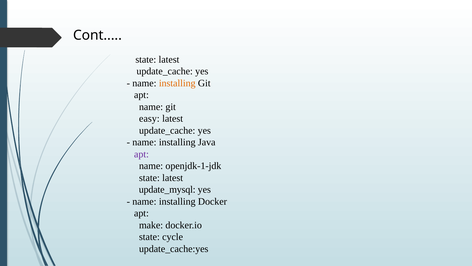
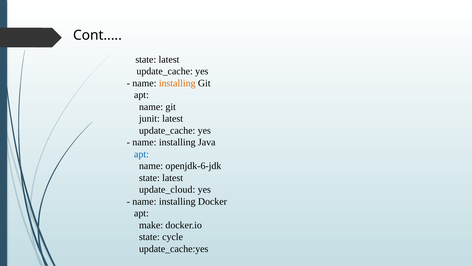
easy: easy -> junit (149, 118)
apt colour: purple -> blue (141, 154)
openjdk-1-jdk: openjdk-1-jdk -> openjdk-6-jdk (193, 166)
update_mysql: update_mysql -> update_cloud (167, 189)
